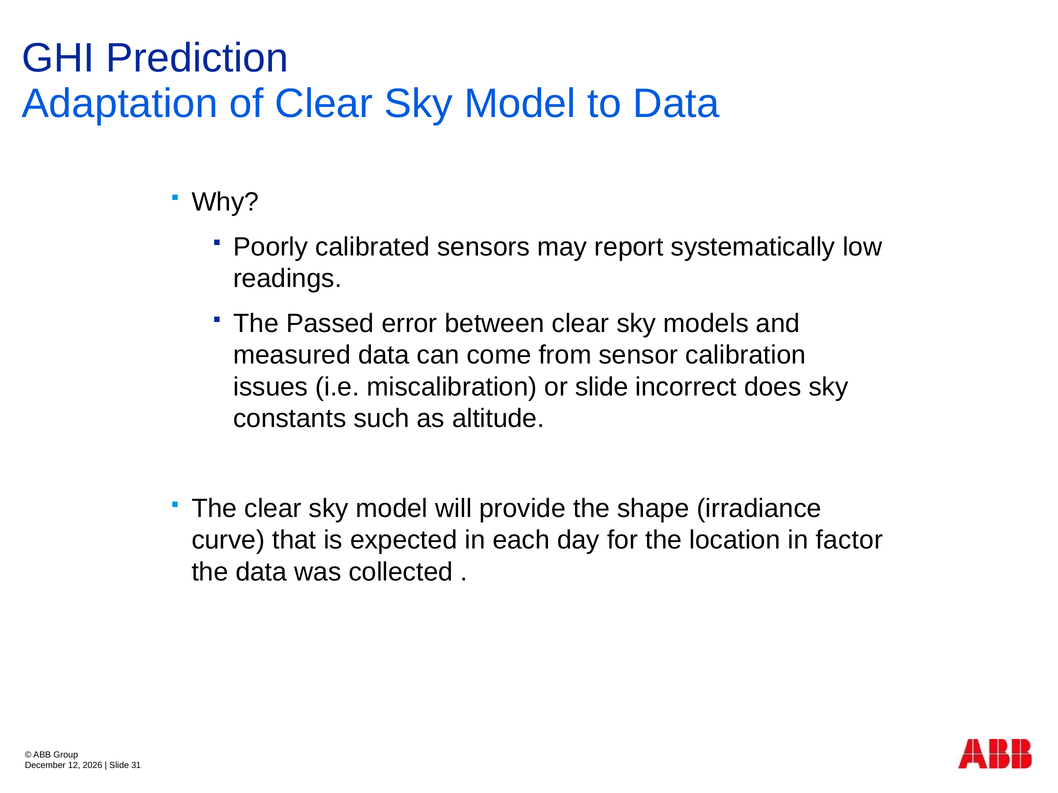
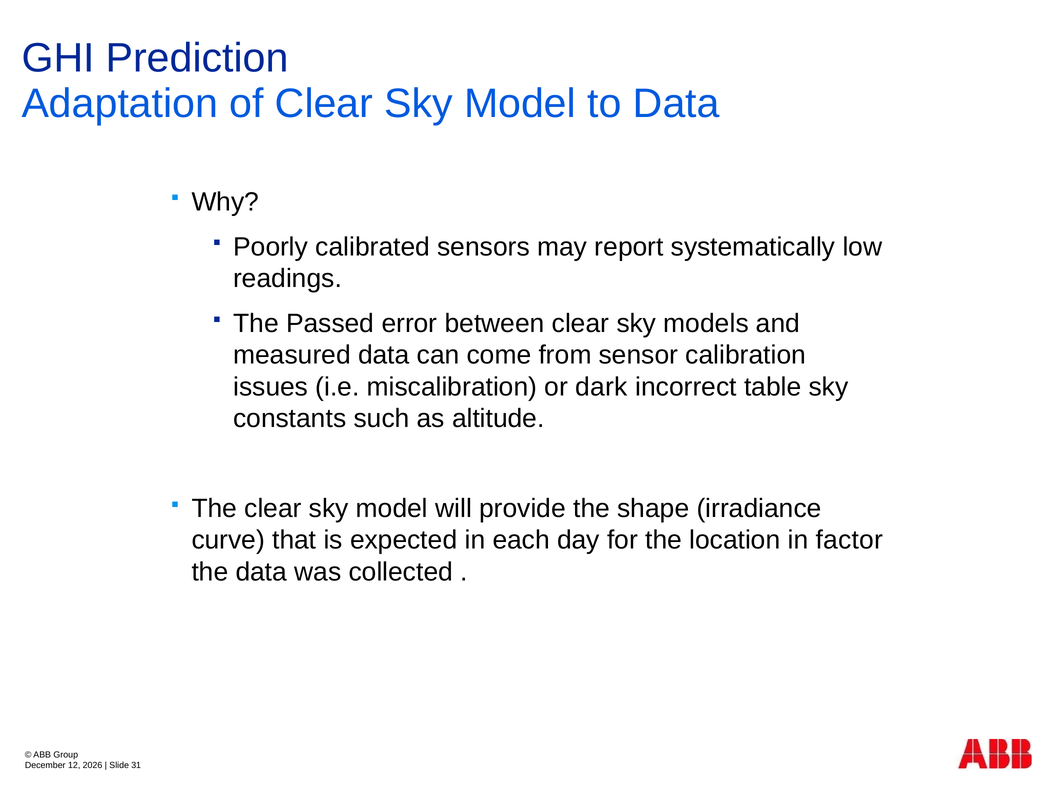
or slide: slide -> dark (602, 387)
does: does -> table (773, 387)
